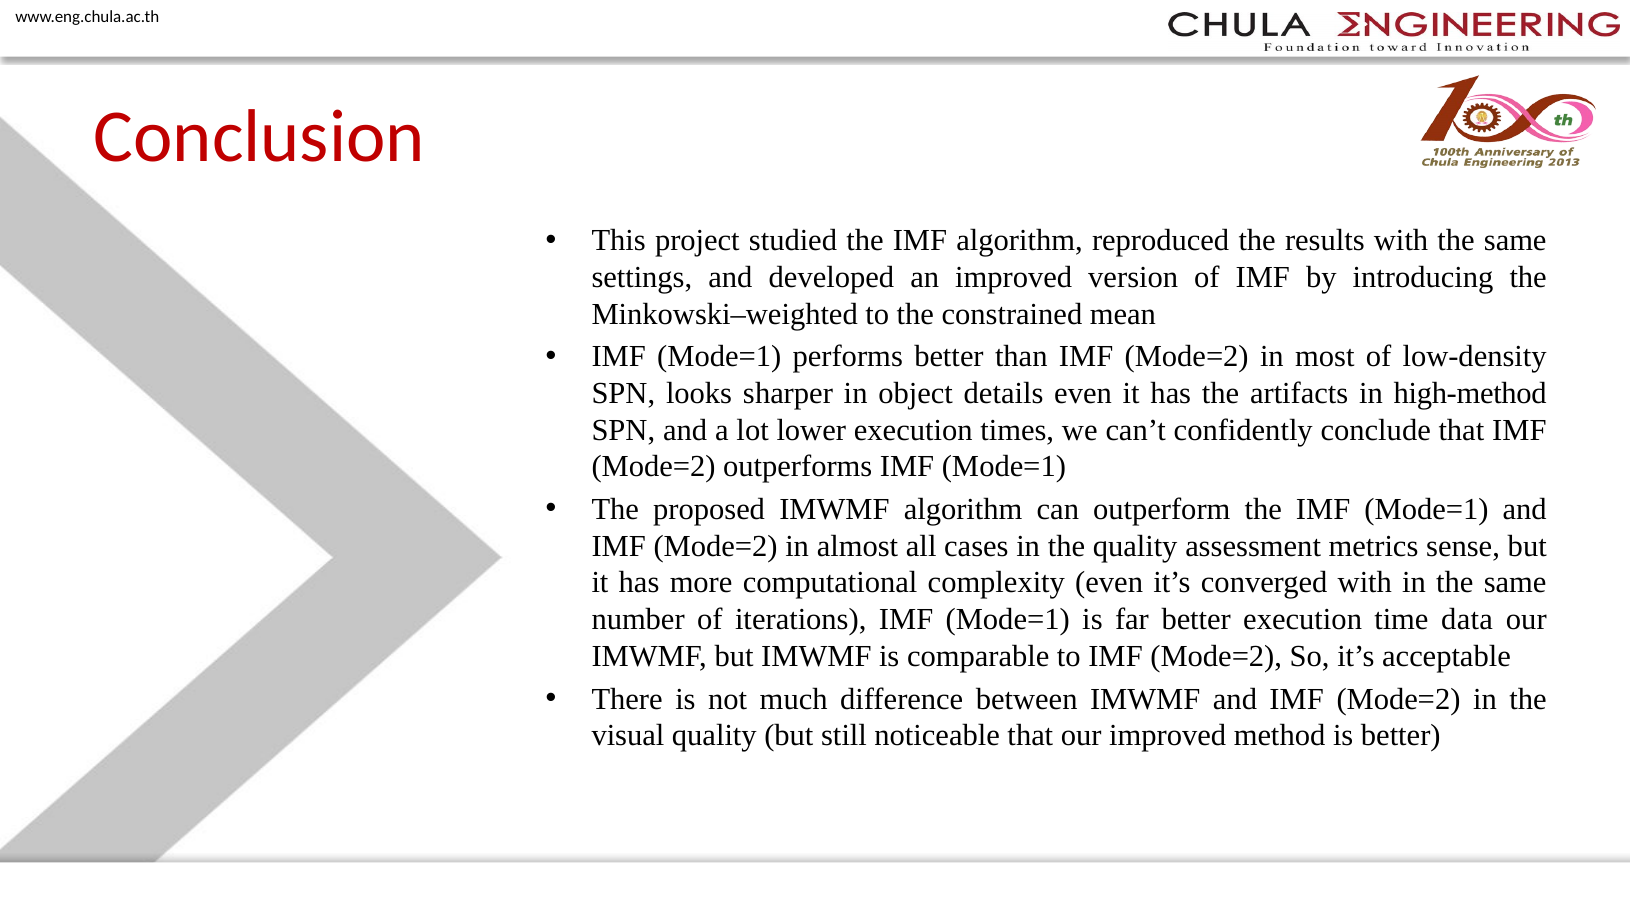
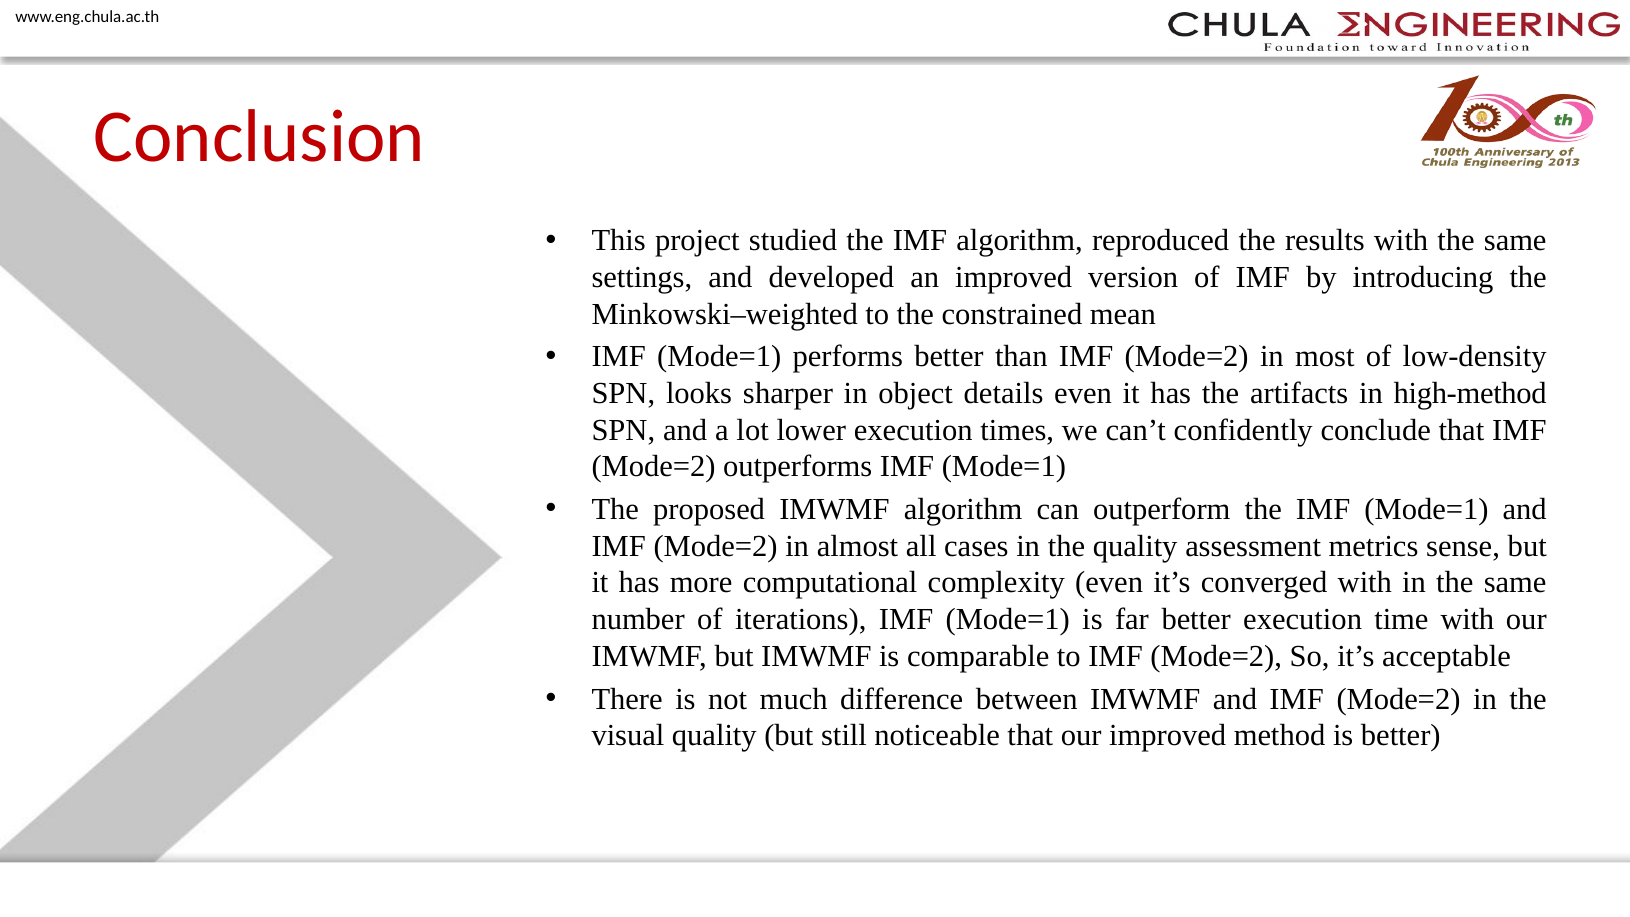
time data: data -> with (1467, 619)
